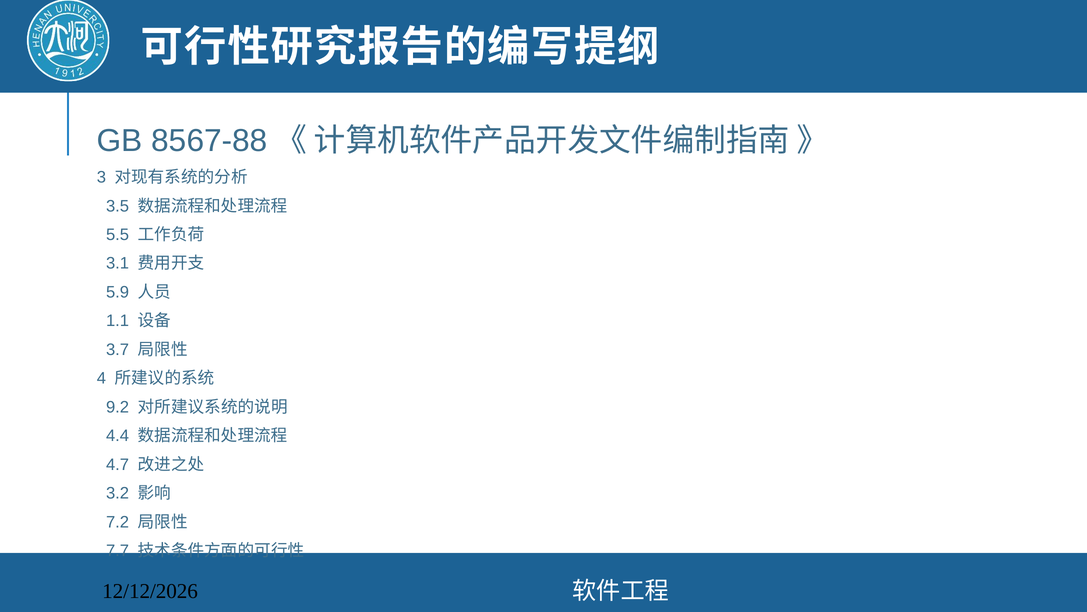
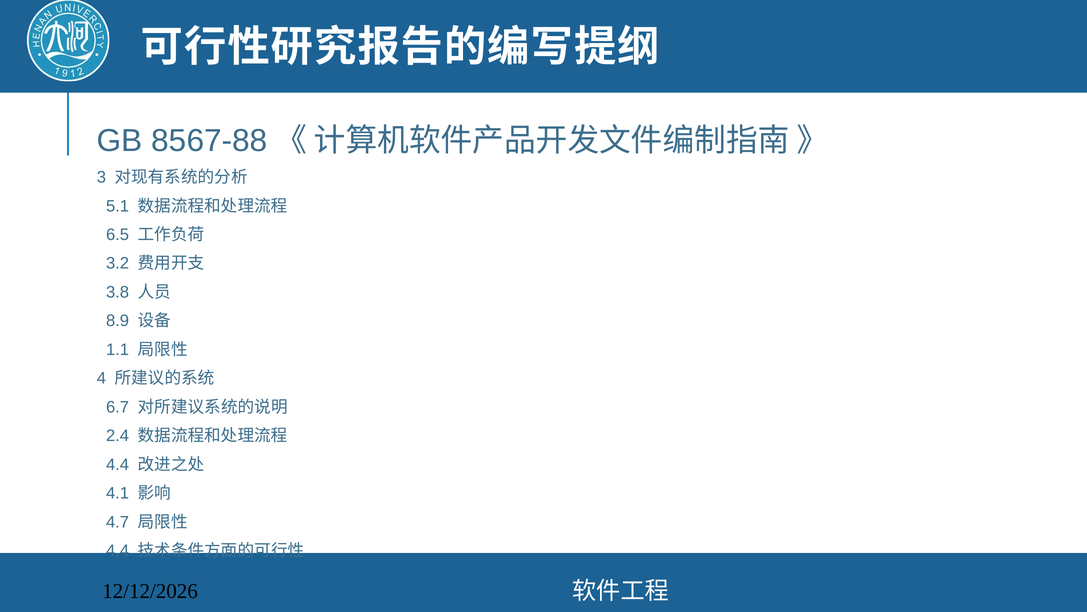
3.5: 3.5 -> 5.1 (118, 206)
5.5: 5.5 -> 6.5 (118, 235)
3.1: 3.1 -> 3.2 (118, 263)
5.9: 5.9 -> 3.8 (118, 292)
1.1: 1.1 -> 8.9 (118, 321)
3.7: 3.7 -> 1.1 (118, 349)
9.2: 9.2 -> 6.7 (118, 407)
4.4: 4.4 -> 2.4 (118, 436)
4.7: 4.7 -> 4.4 (118, 464)
3.2: 3.2 -> 4.1 (118, 493)
7.2: 7.2 -> 4.7 (118, 522)
7.7: 7.7 -> 4.4 (118, 550)
